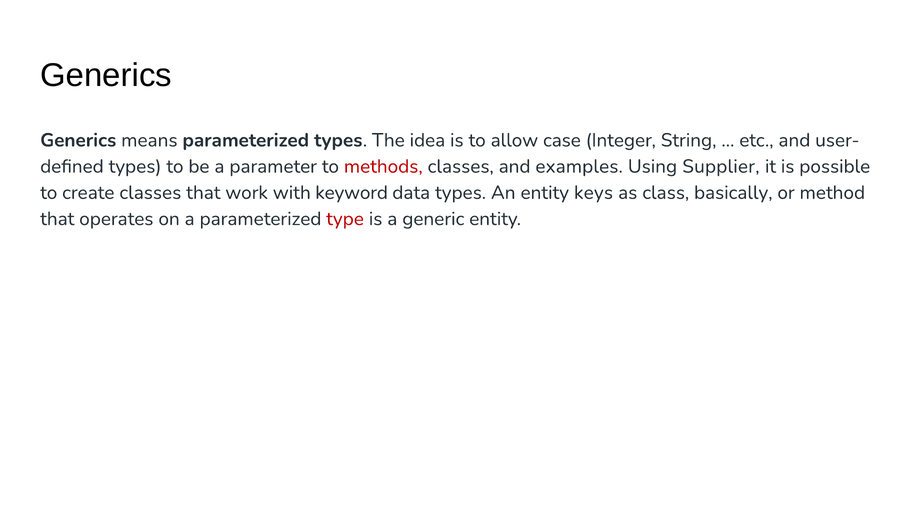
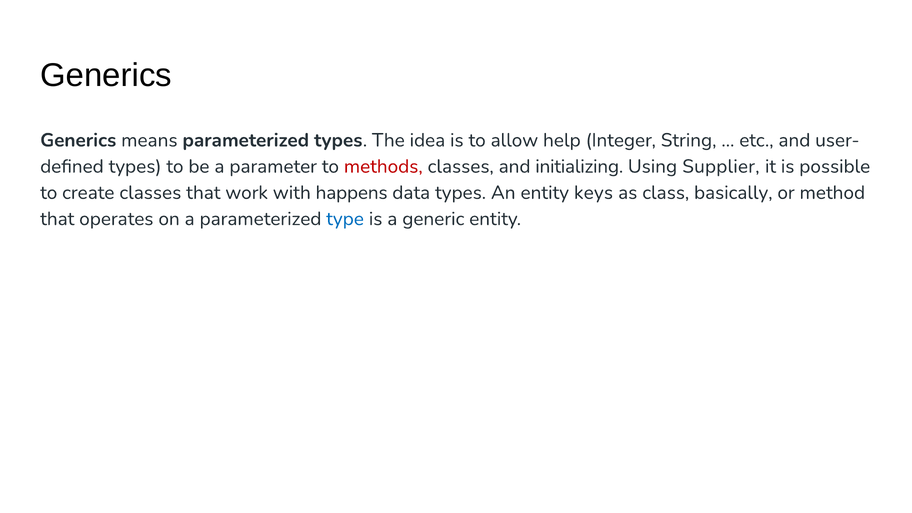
case: case -> help (562, 140)
examples: examples -> initializing (579, 166)
keyword: keyword -> happens (352, 193)
type colour: red -> blue (345, 219)
